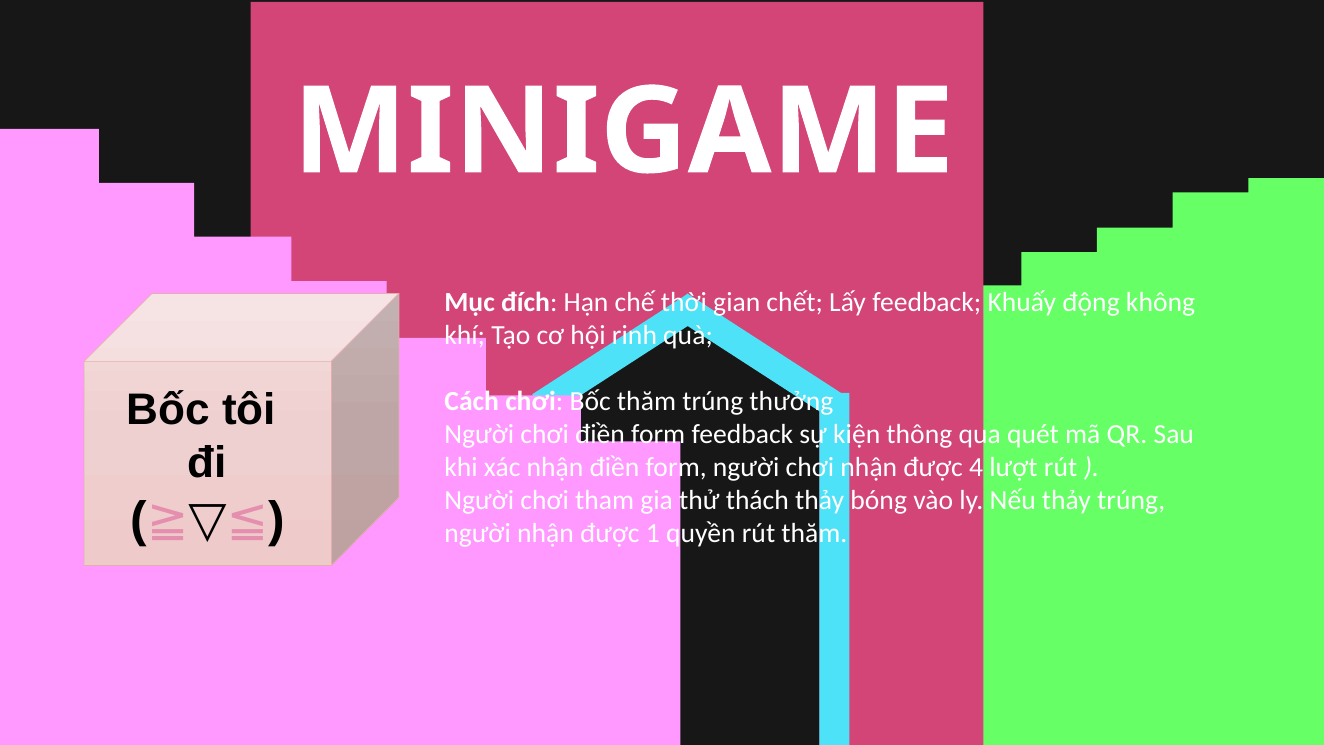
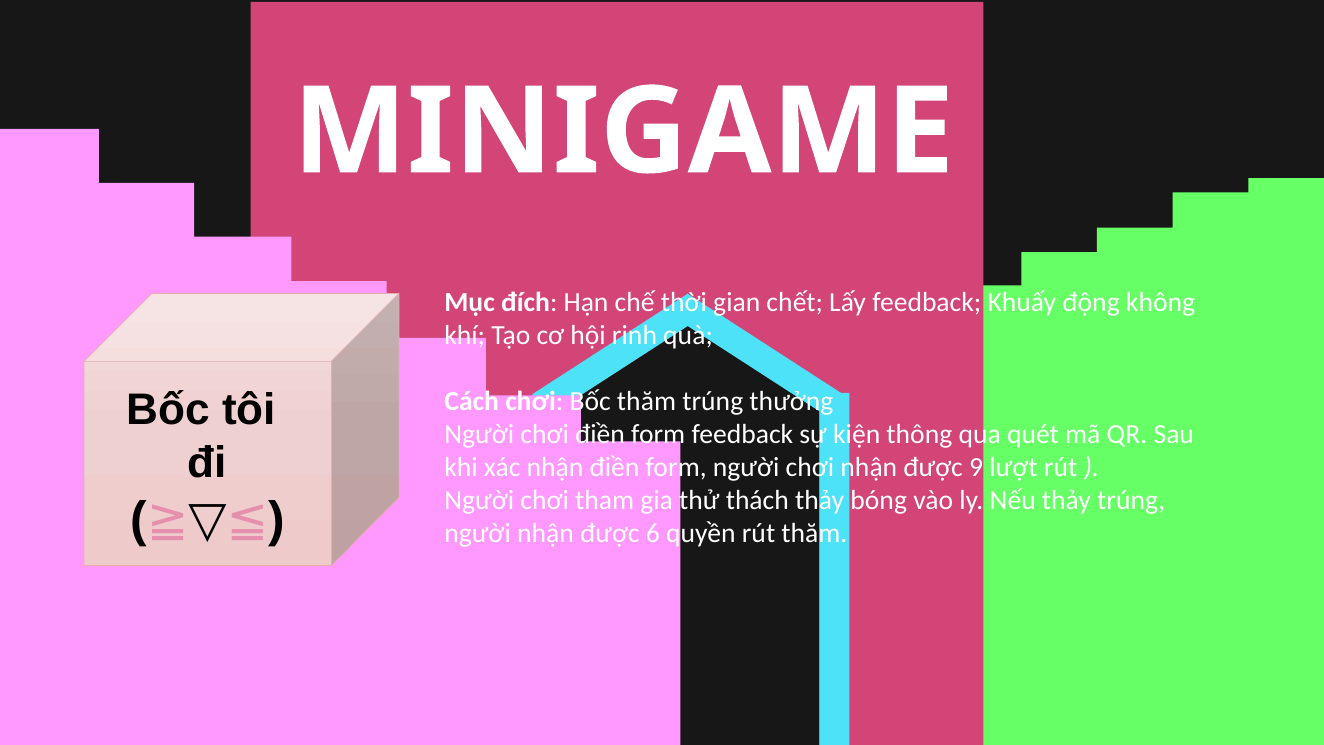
4: 4 -> 9 (976, 467)
1: 1 -> 6 (653, 534)
